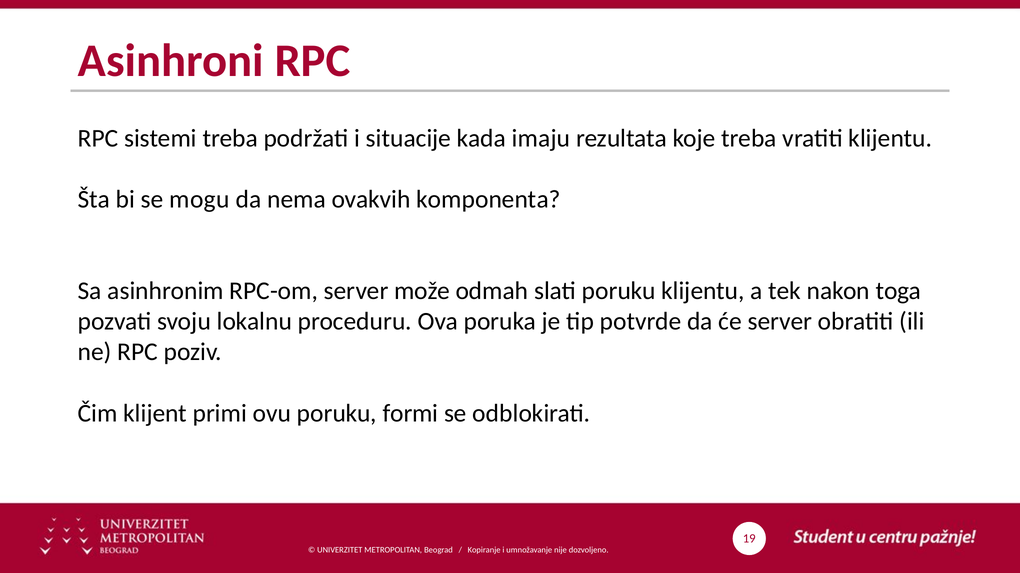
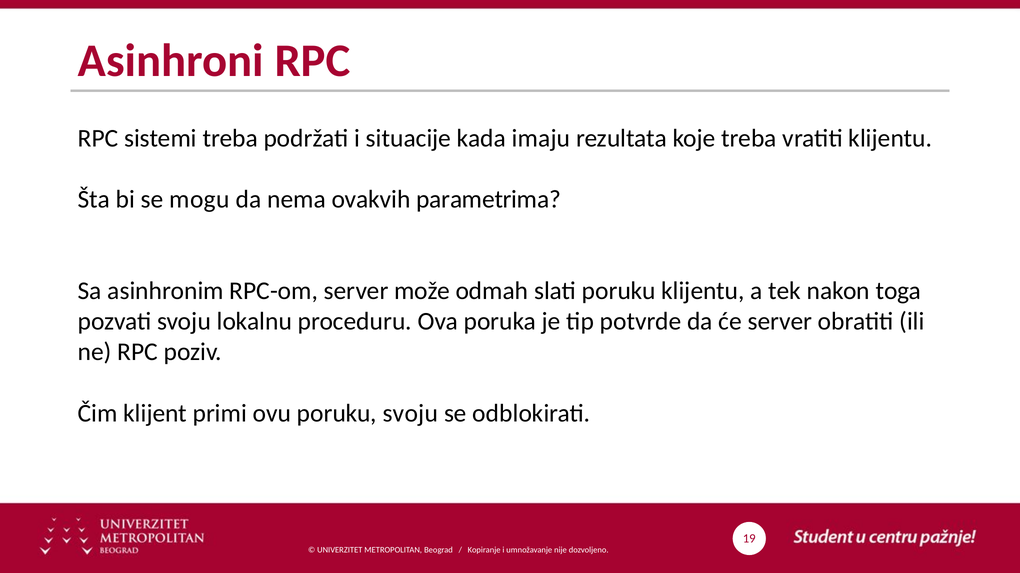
komponenta: komponenta -> parametrima (489, 200)
poruku formi: formi -> svoju (410, 414)
